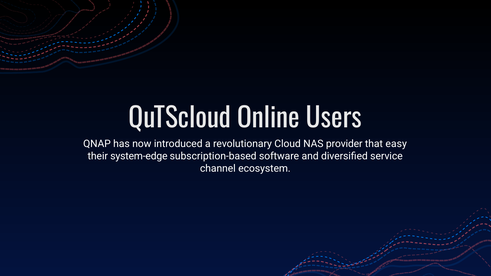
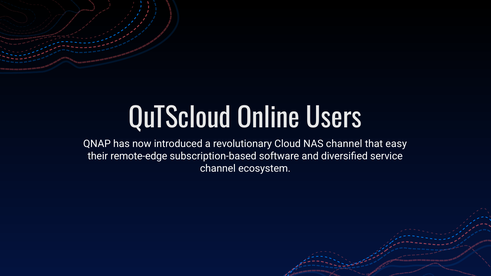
NAS provider: provider -> channel (344, 144)
system-edge: system-edge -> remote-edge (139, 156)
